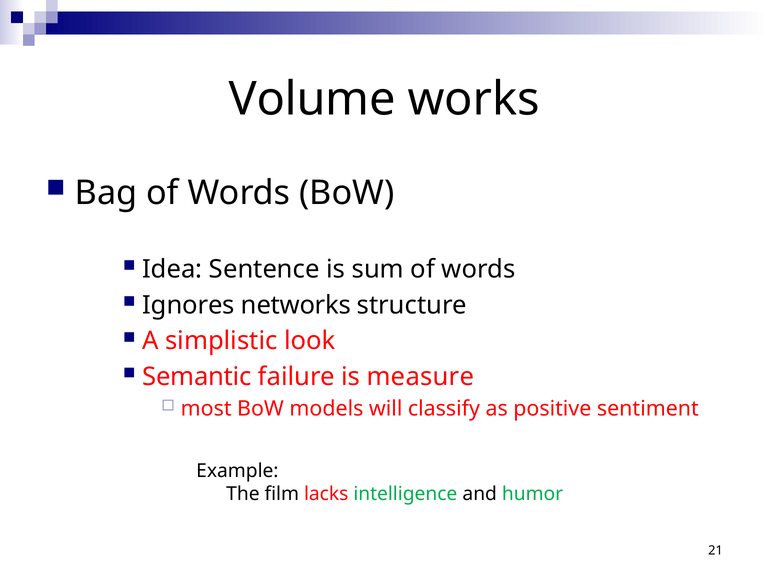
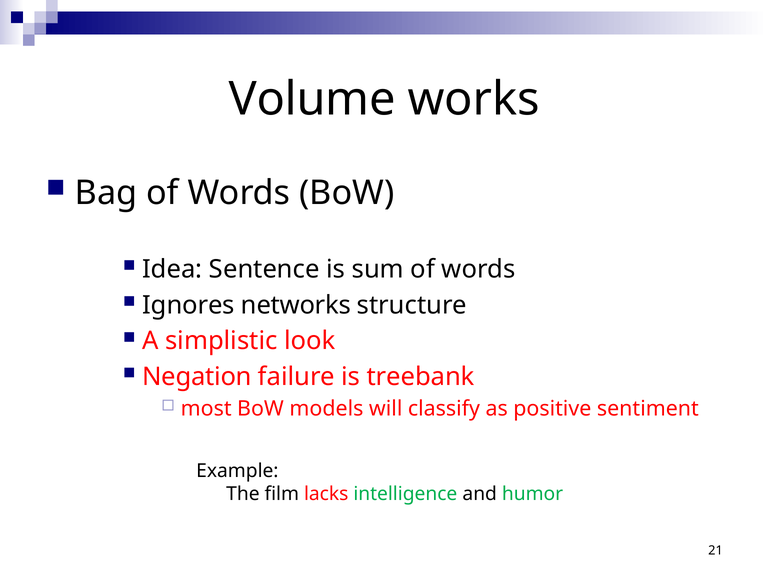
Semantic: Semantic -> Negation (197, 377)
measure: measure -> treebank (421, 377)
